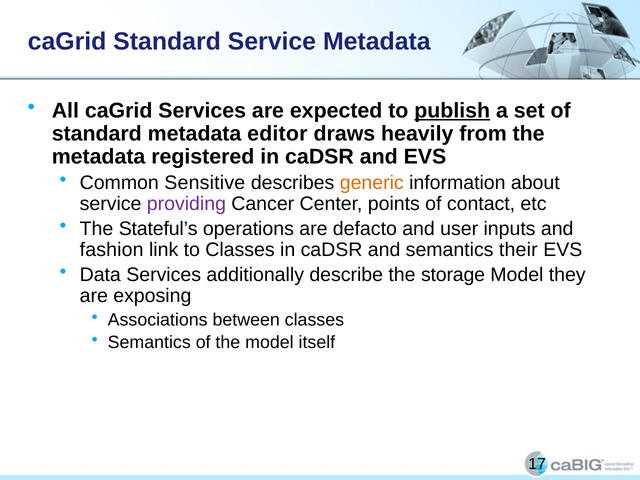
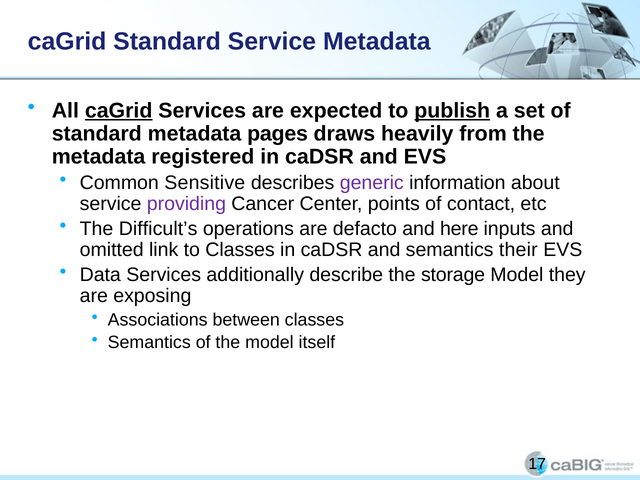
caGrid underline: none -> present (119, 111)
editor: editor -> pages (278, 134)
generic colour: orange -> purple (372, 183)
Stateful’s: Stateful’s -> Difficult’s (158, 229)
user: user -> here (459, 229)
fashion: fashion -> omitted (112, 250)
